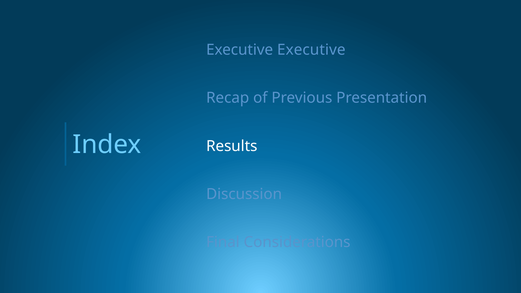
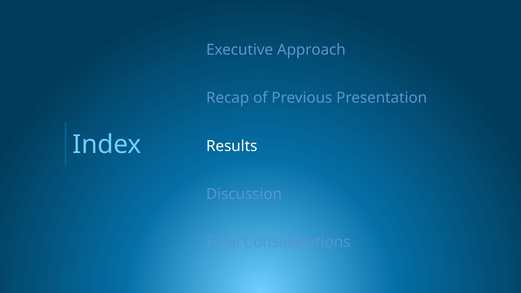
Executive Executive: Executive -> Approach (311, 50)
